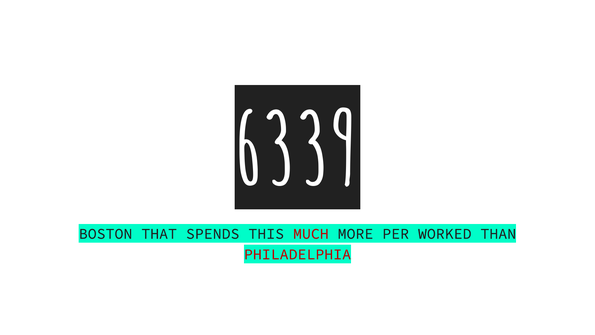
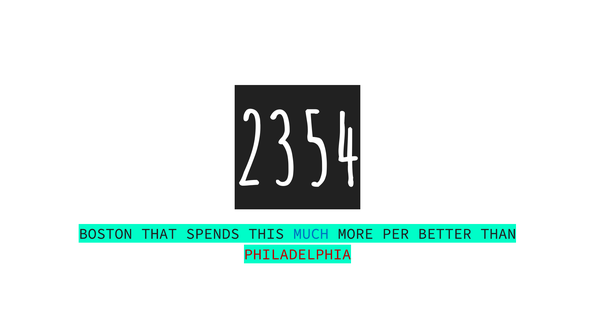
6339: 6339 -> 2354 (298, 153)
MUCH colour: red -> blue (311, 234)
WORKED: WORKED -> BETTER (445, 234)
